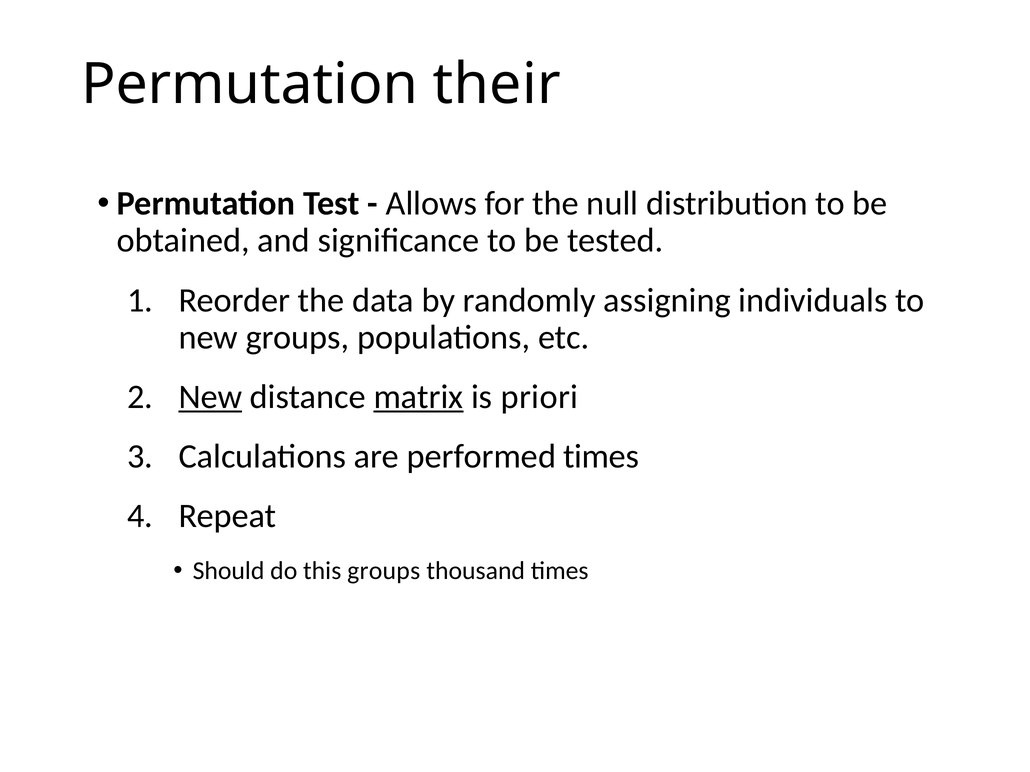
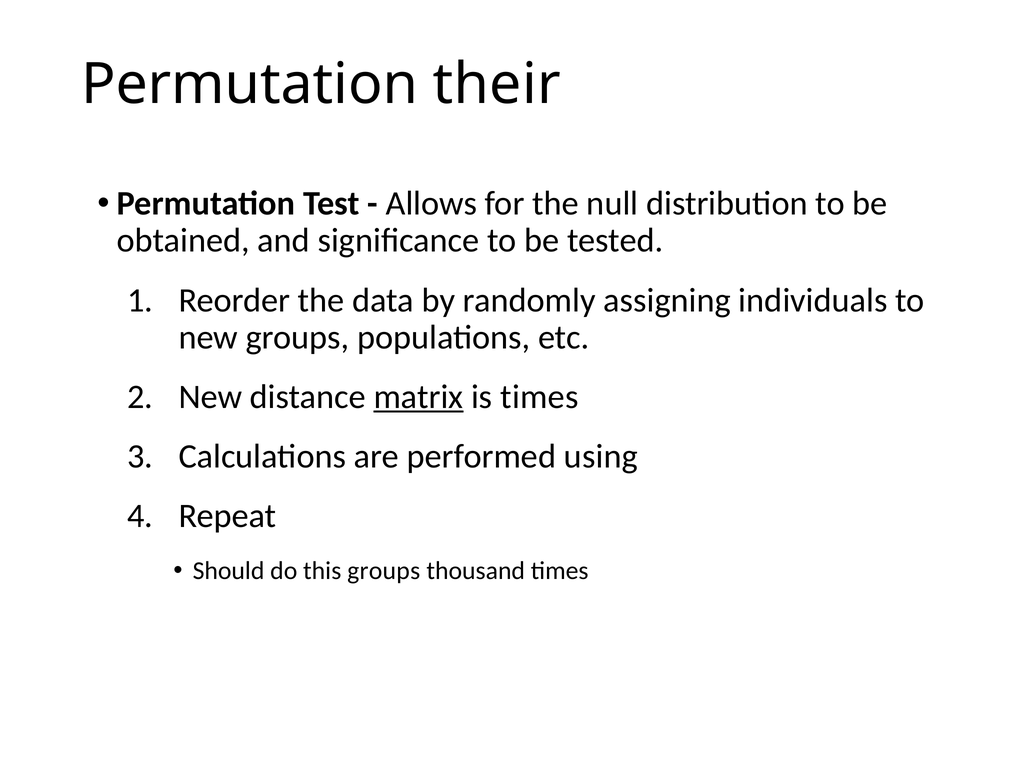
New underline: present -> none (210, 397)
is priori: priori -> times (540, 397)
performed times: times -> using (601, 457)
